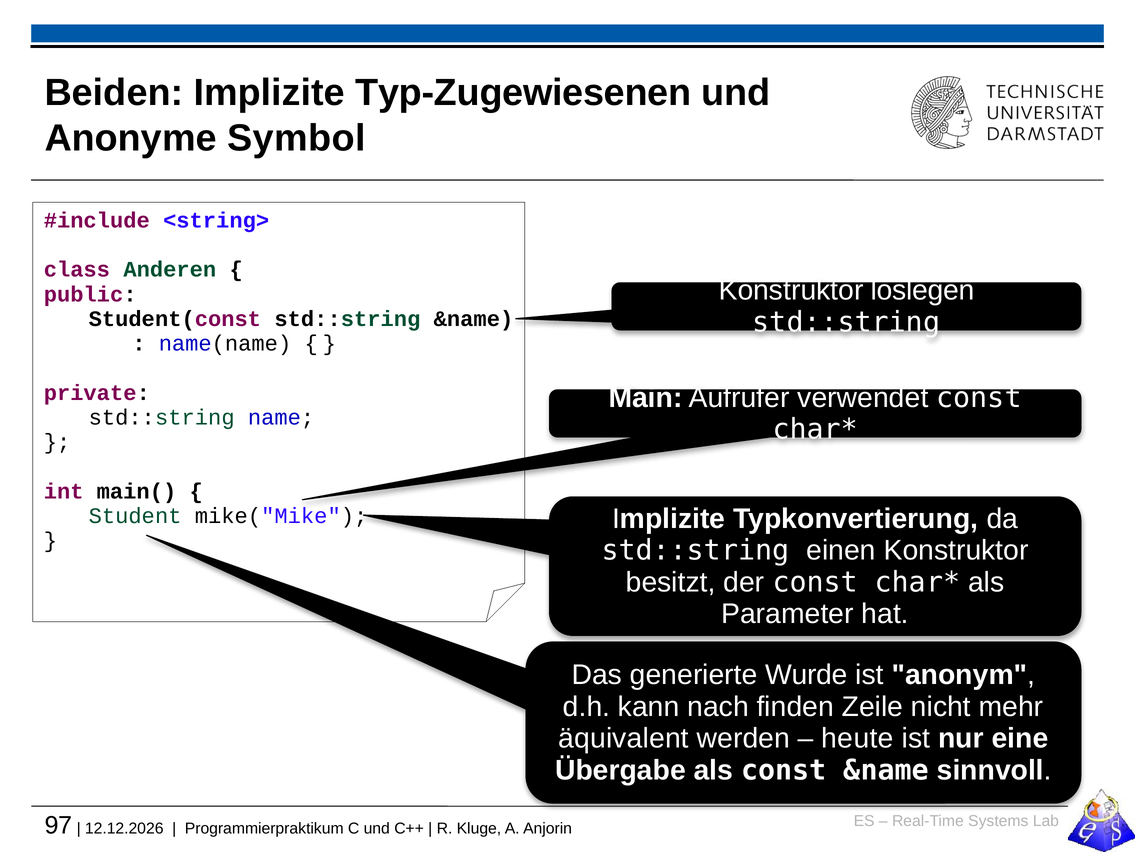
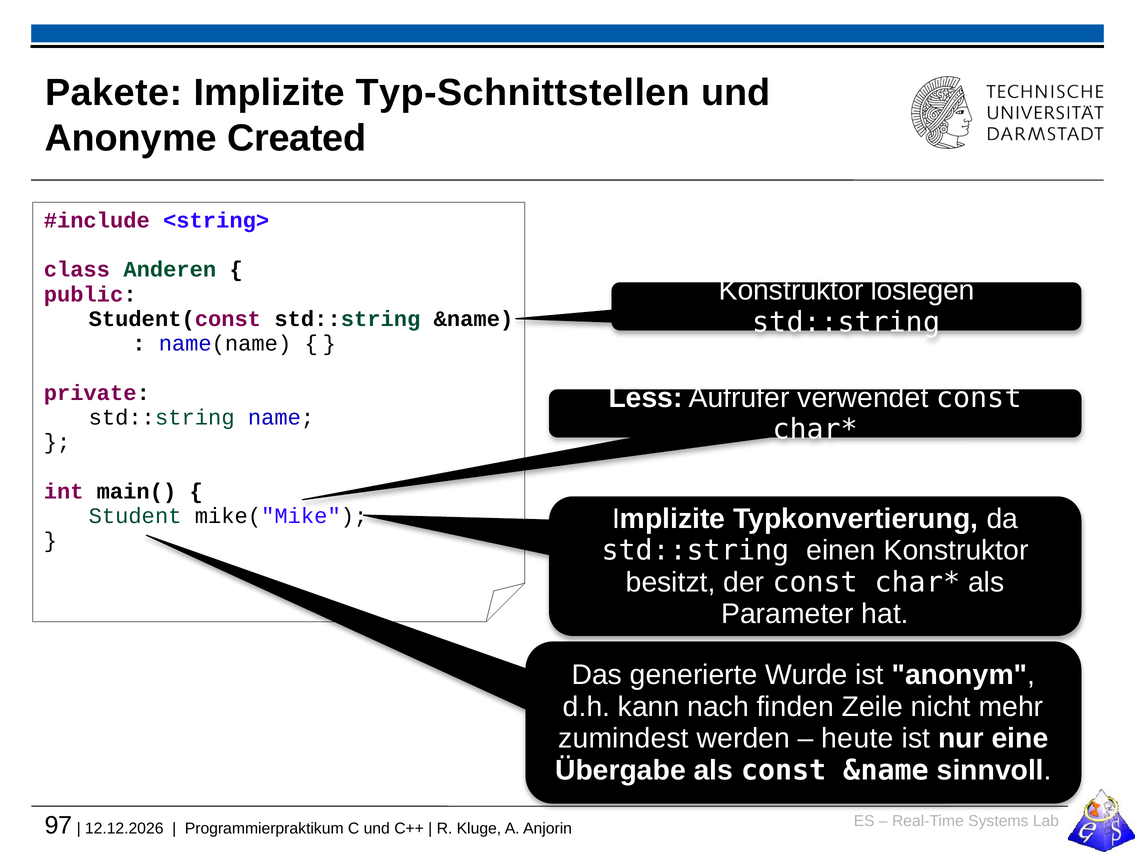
Beiden: Beiden -> Pakete (114, 93)
Typ-Zugewiesenen: Typ-Zugewiesenen -> Typ-Schnittstellen (523, 93)
Symbol: Symbol -> Created (297, 138)
Main: Main -> Less (646, 397)
äquivalent: äquivalent -> zumindest (624, 738)
